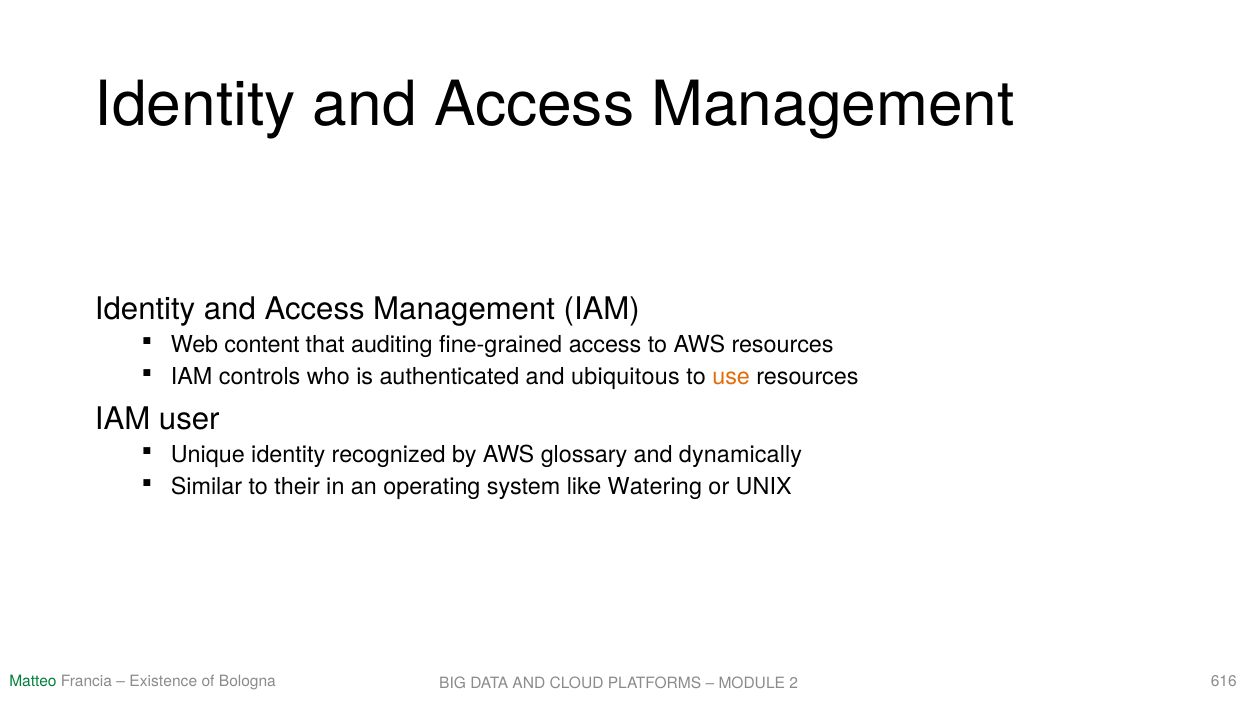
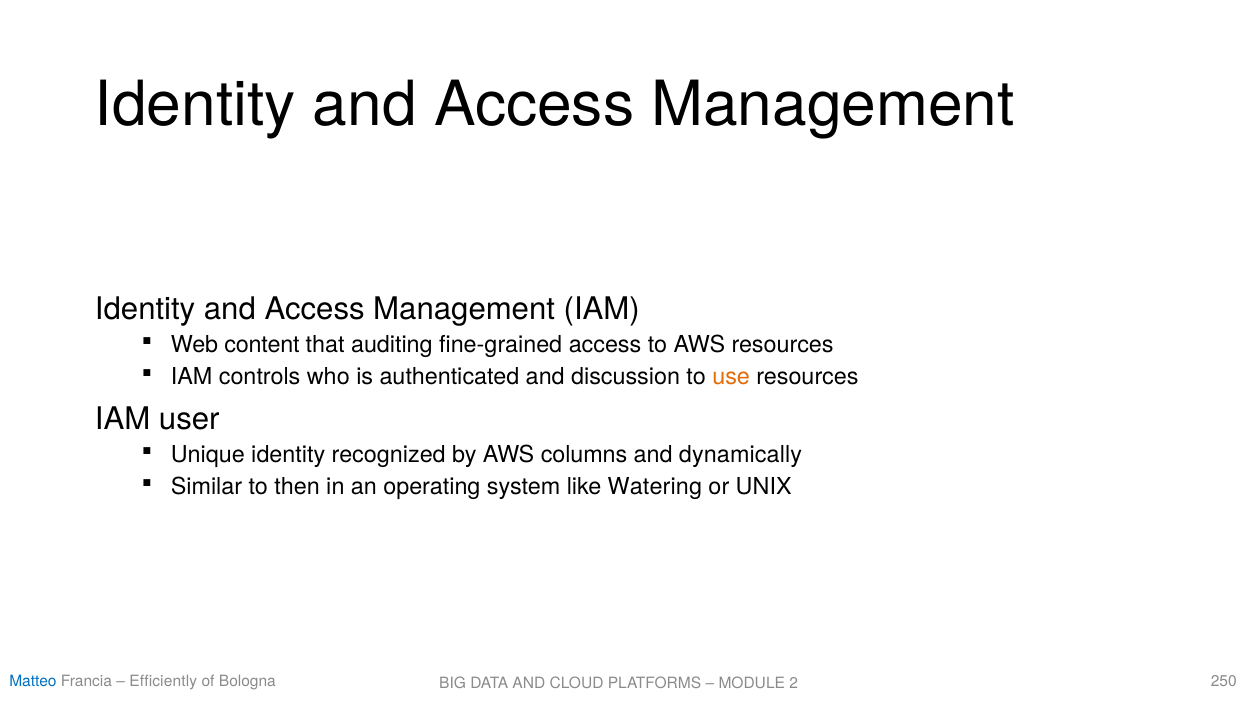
ubiquitous: ubiquitous -> discussion (626, 377)
glossary: glossary -> columns (584, 455)
their: their -> then (297, 487)
Matteo colour: green -> blue (33, 681)
Existence: Existence -> Efficiently (163, 681)
616: 616 -> 250 (1224, 681)
